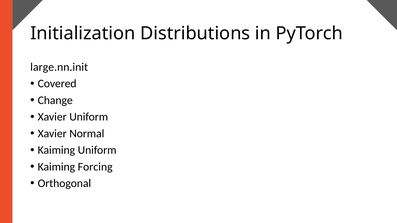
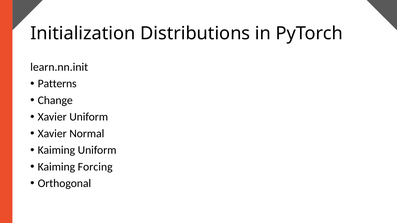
large.nn.init: large.nn.init -> learn.nn.init (59, 67)
Covered: Covered -> Patterns (57, 84)
